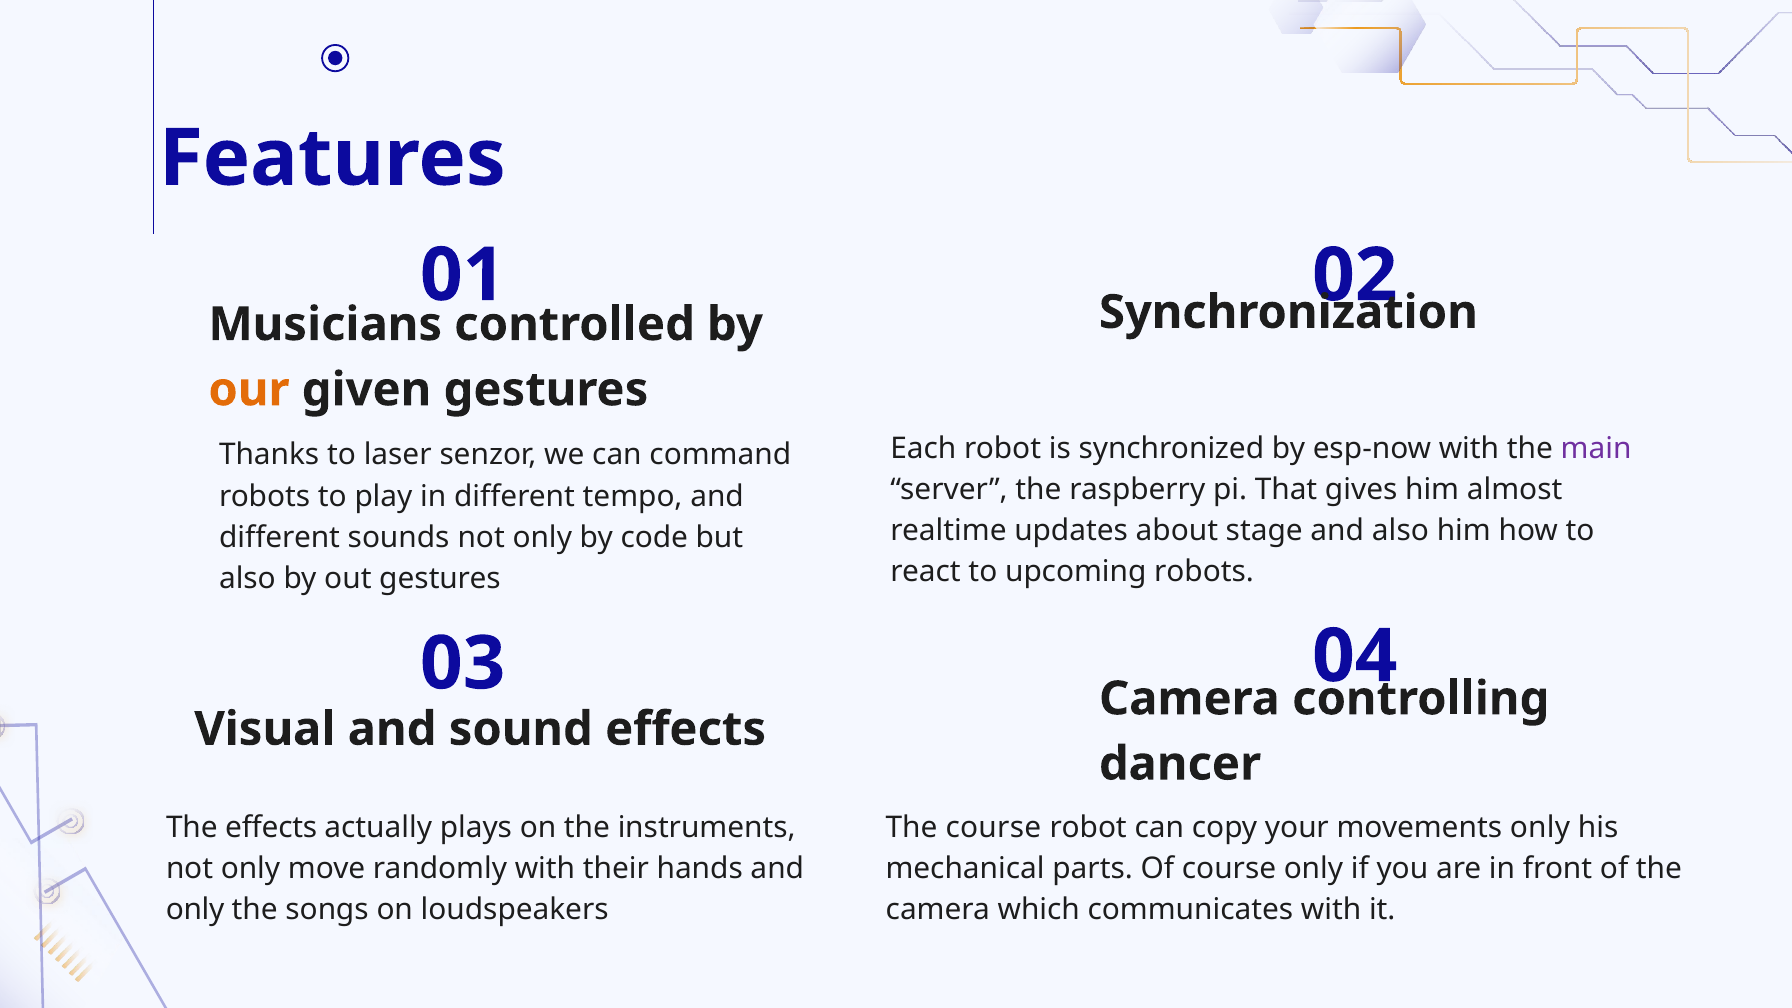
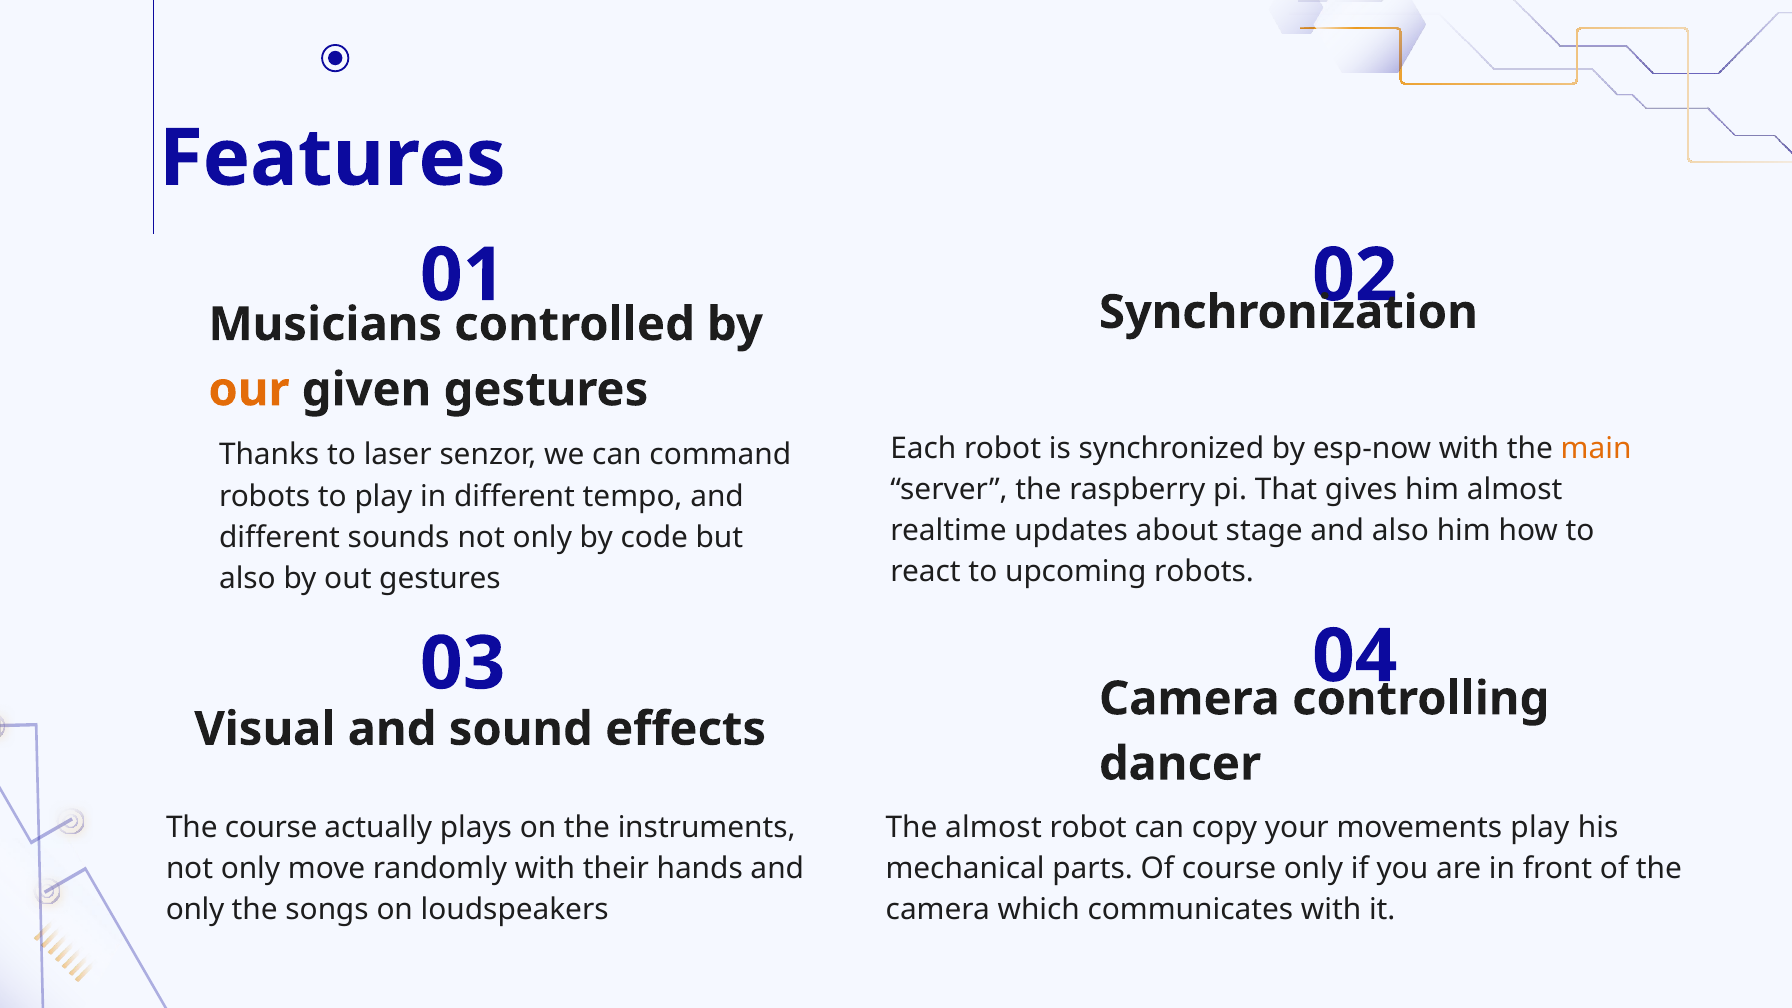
main colour: purple -> orange (1596, 448)
The effects: effects -> course (271, 827)
The course: course -> almost (993, 827)
movements only: only -> play (1540, 827)
